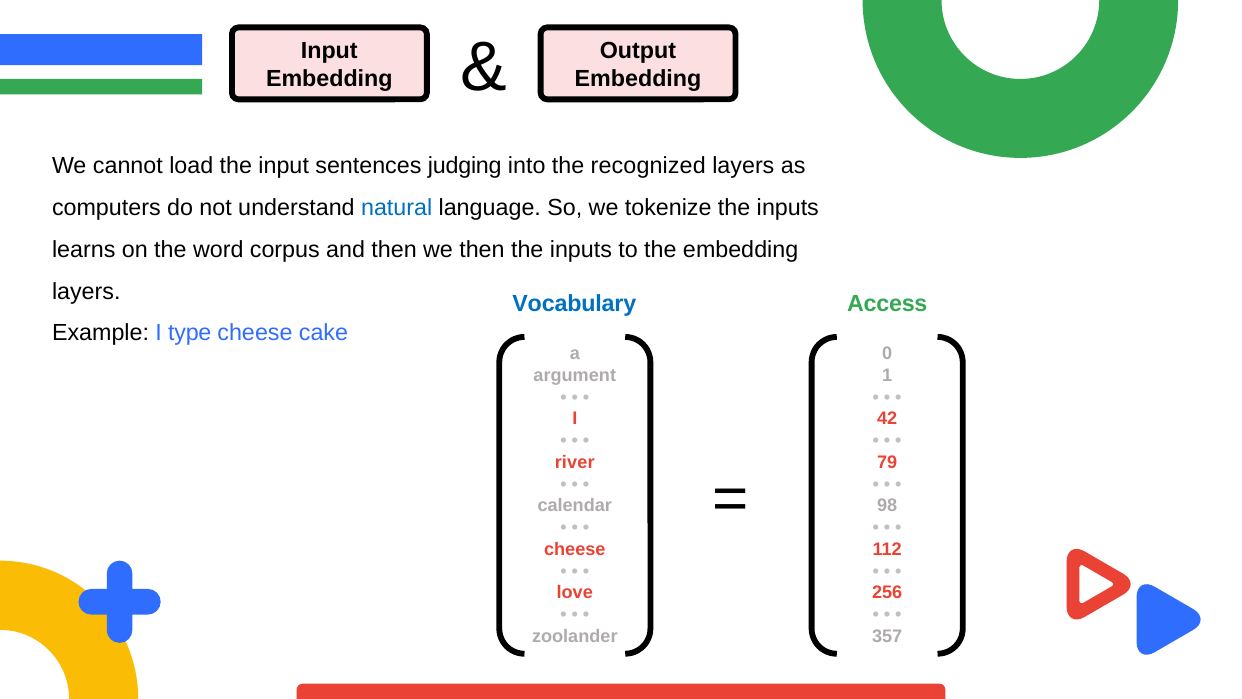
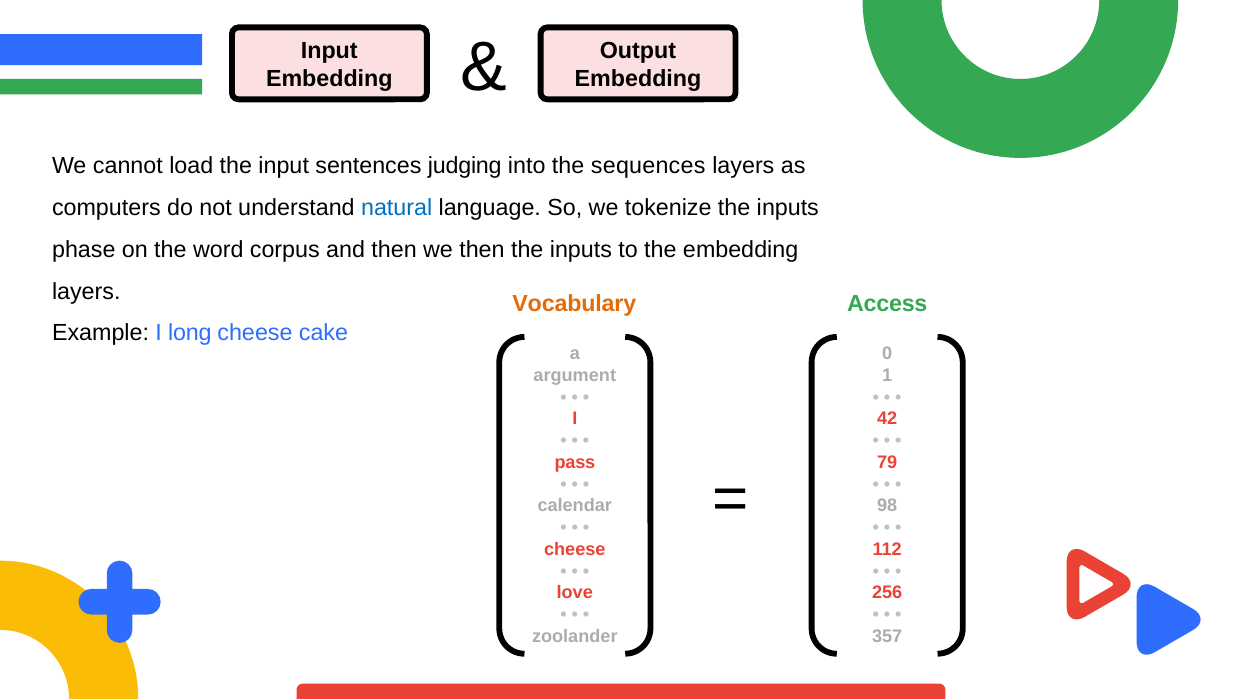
recognized: recognized -> sequences (648, 165)
learns: learns -> phase (84, 249)
Vocabulary colour: blue -> orange (574, 303)
type: type -> long (190, 333)
river: river -> pass (575, 462)
